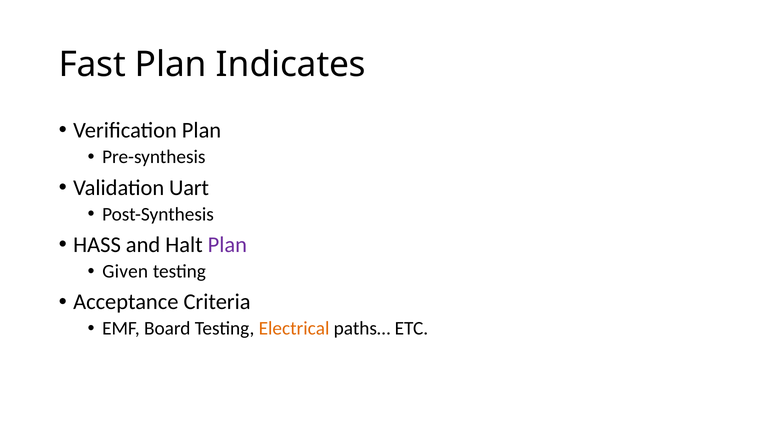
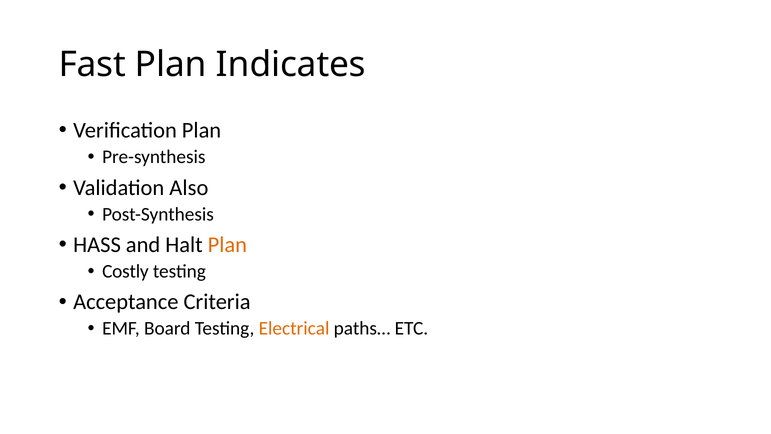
Uart: Uart -> Also (189, 187)
Plan colour: purple -> orange (227, 245)
Given: Given -> Costly (125, 271)
